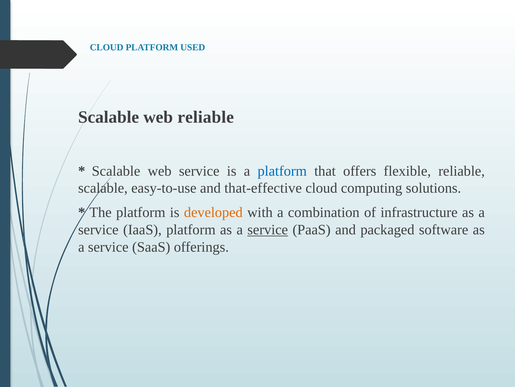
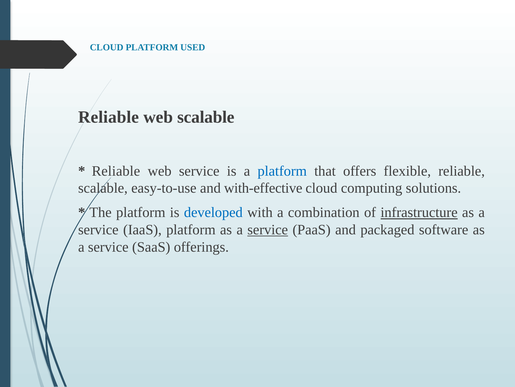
Scalable: Scalable -> Reliable (109, 117)
web reliable: reliable -> scalable (206, 117)
Scalable: Scalable -> Reliable (116, 171)
that-effective: that-effective -> with-effective (263, 188)
developed colour: orange -> blue (213, 212)
infrastructure underline: none -> present (419, 212)
